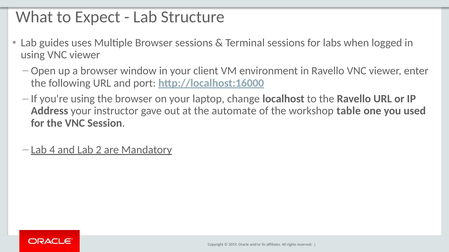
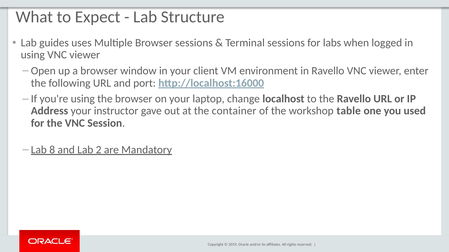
automate: automate -> container (234, 111)
4: 4 -> 8 (52, 150)
